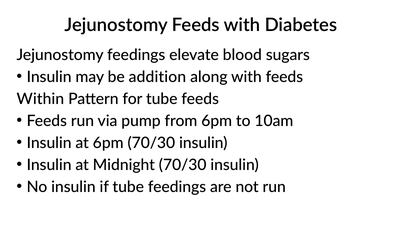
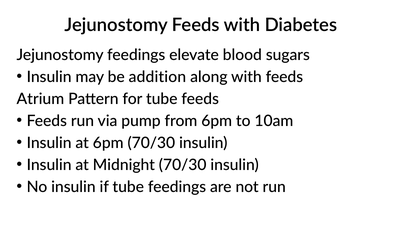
Within: Within -> Atrium (40, 99)
